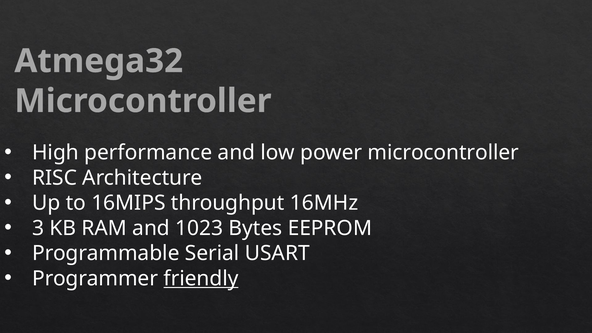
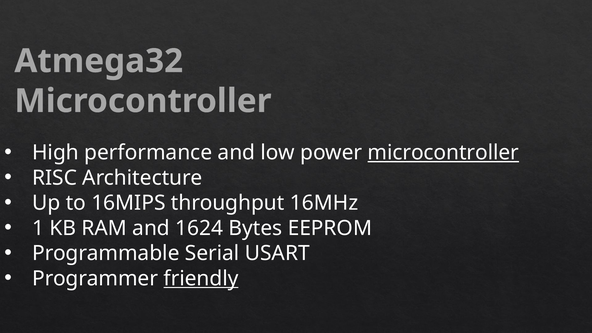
microcontroller underline: none -> present (443, 153)
3: 3 -> 1 (38, 228)
1023: 1023 -> 1624 (199, 228)
